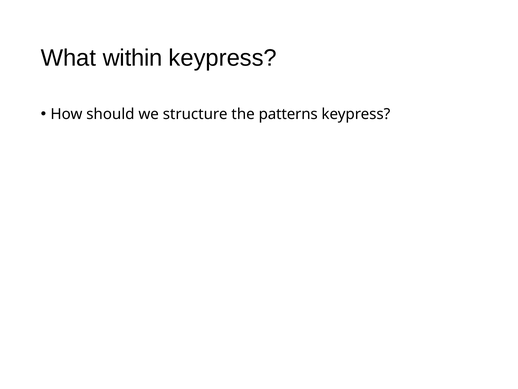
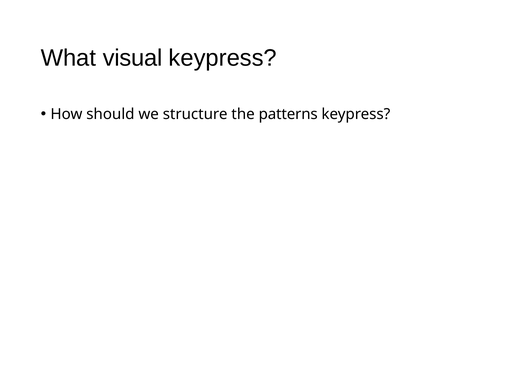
within: within -> visual (133, 58)
